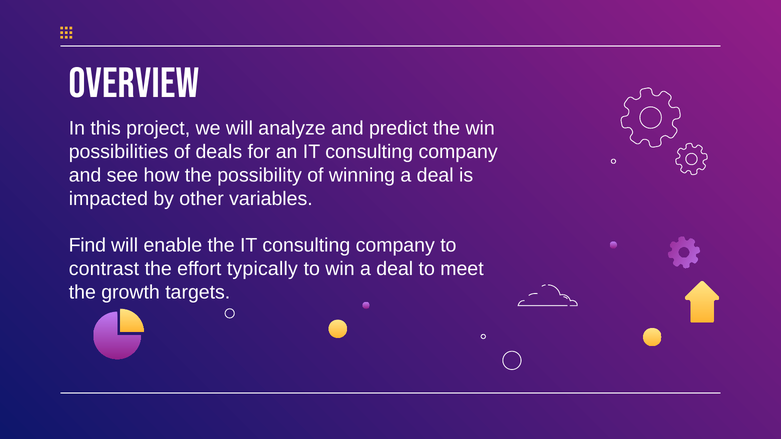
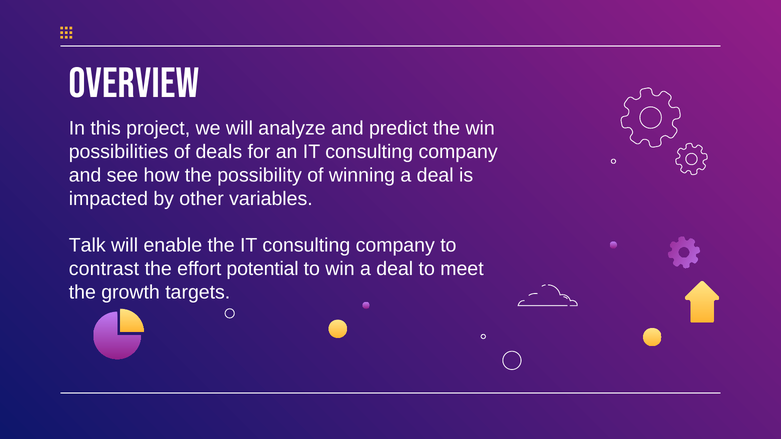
Find: Find -> Talk (87, 246)
typically: typically -> potential (263, 269)
